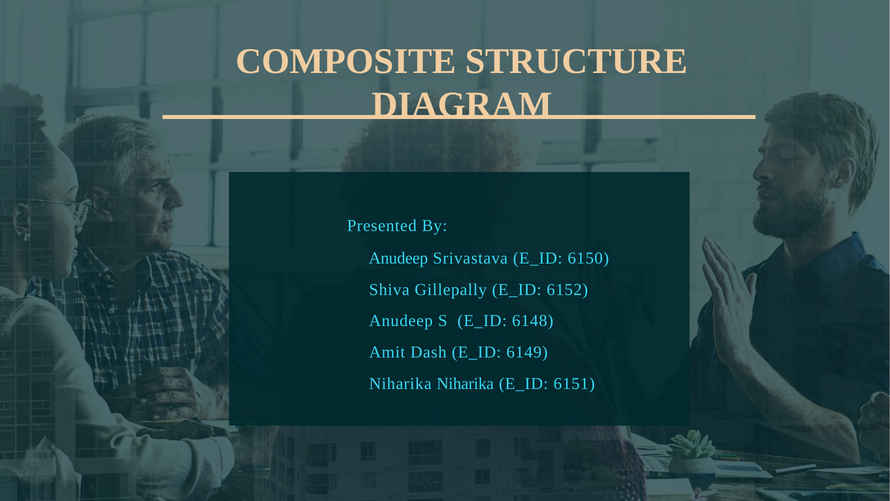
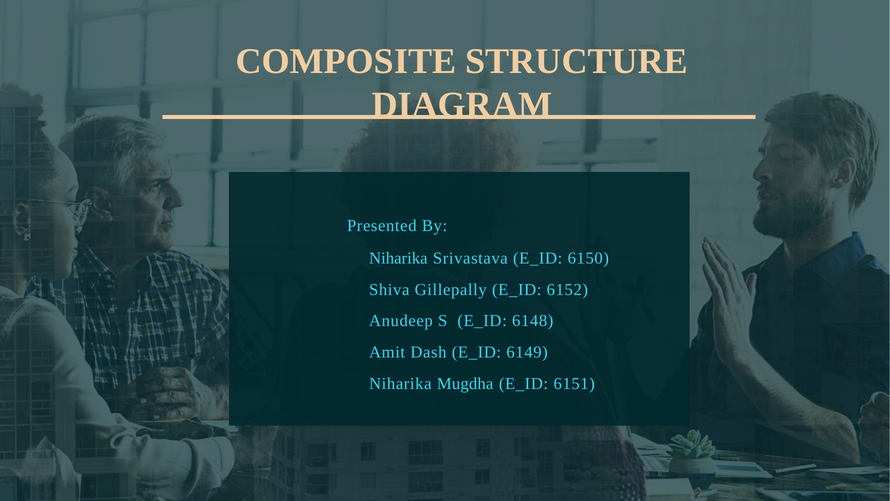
Anudeep: Anudeep -> Niharika (398, 258)
Niharika Niharika: Niharika -> Mugdha (465, 383)
